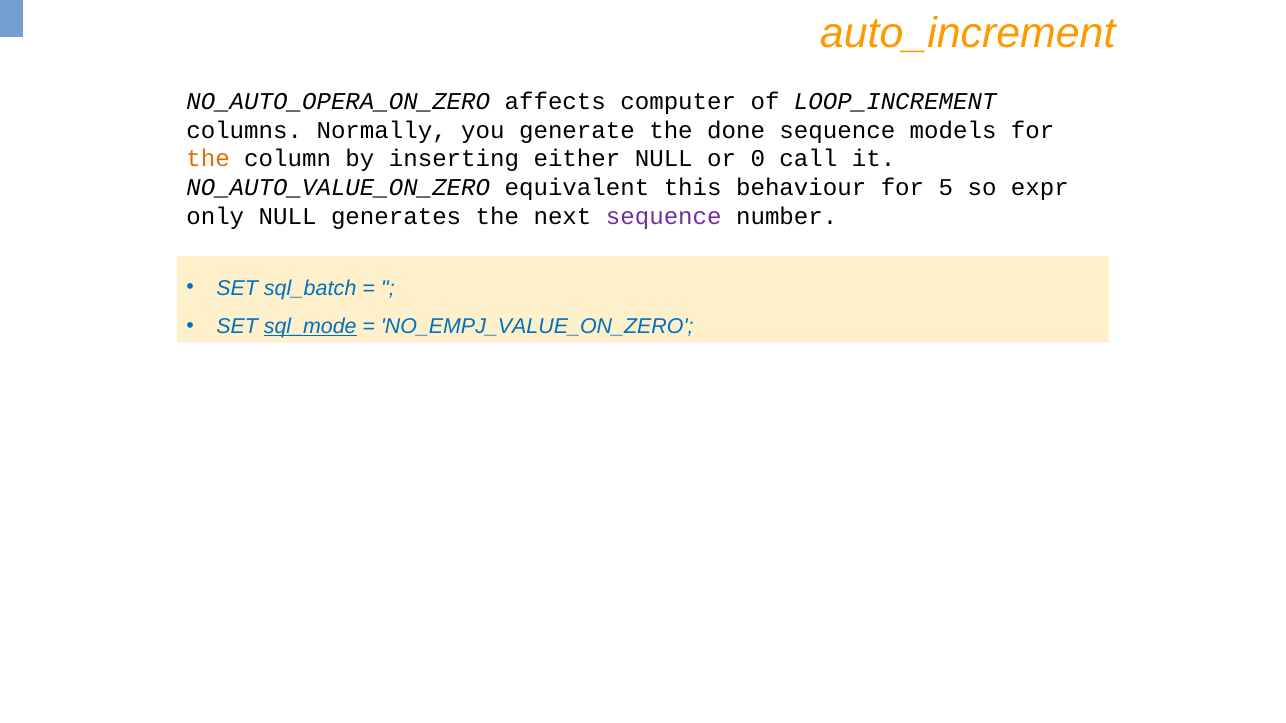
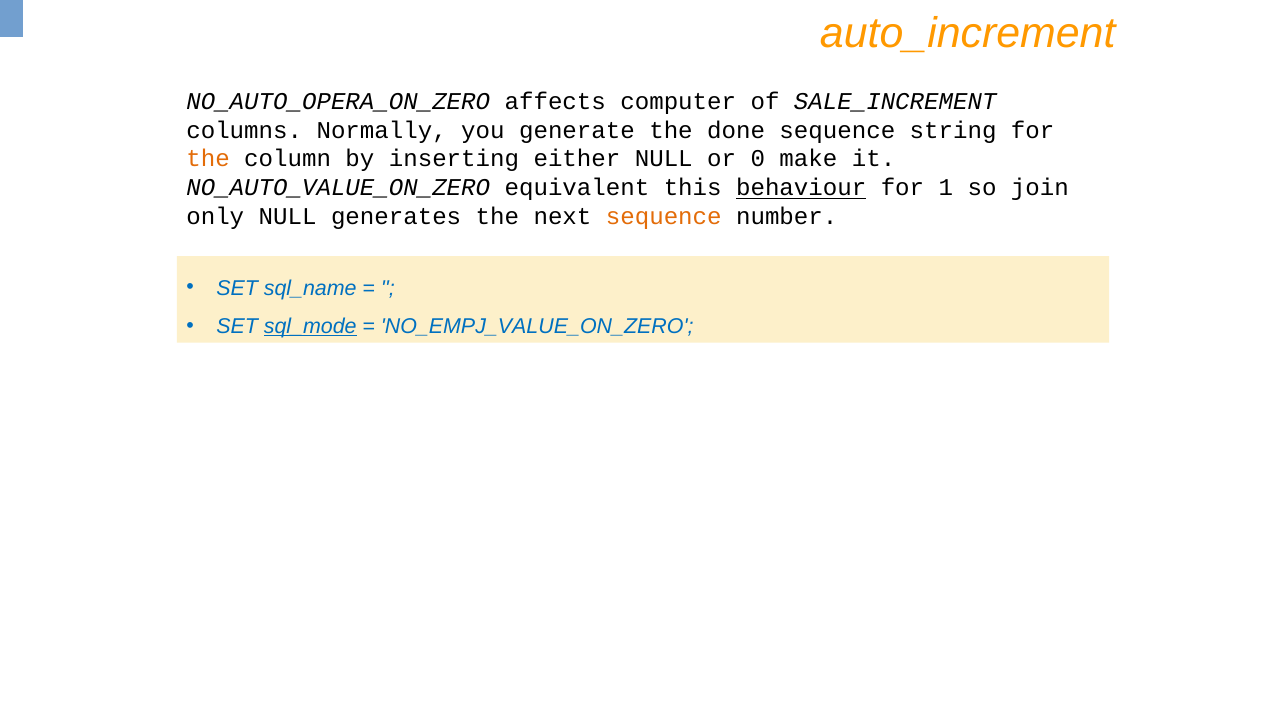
LOOP_INCREMENT: LOOP_INCREMENT -> SALE_INCREMENT (895, 101)
models: models -> string (953, 130)
call: call -> make (808, 159)
behaviour underline: none -> present (801, 188)
5: 5 -> 1 (946, 188)
expr: expr -> join (1040, 188)
sequence colour: purple -> orange (664, 217)
sql_batch: sql_batch -> sql_name (310, 288)
